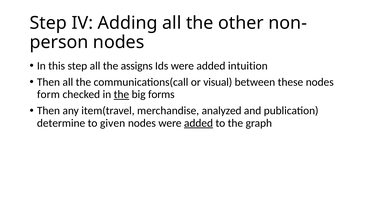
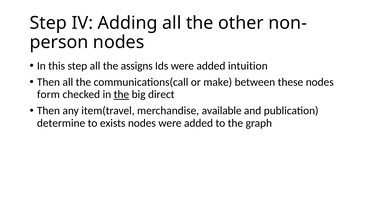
visual: visual -> make (218, 82)
forms: forms -> direct (161, 94)
analyzed: analyzed -> available (222, 111)
given: given -> exists (113, 123)
added underline: present -> none (198, 123)
